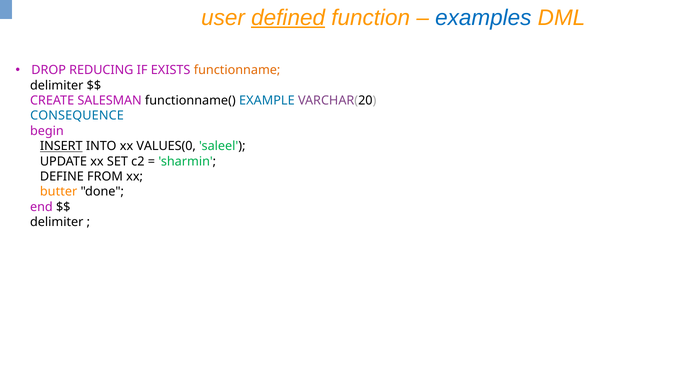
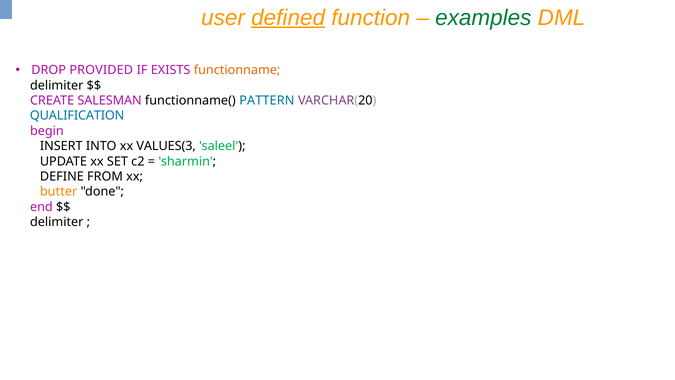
examples colour: blue -> green (483, 18)
REDUCING: REDUCING -> PROVIDED (101, 70)
EXAMPLE: EXAMPLE -> PATTERN (267, 101)
CONSEQUENCE: CONSEQUENCE -> QUALIFICATION (77, 116)
INSERT underline: present -> none (61, 146)
VALUES(0: VALUES(0 -> VALUES(3 (166, 146)
